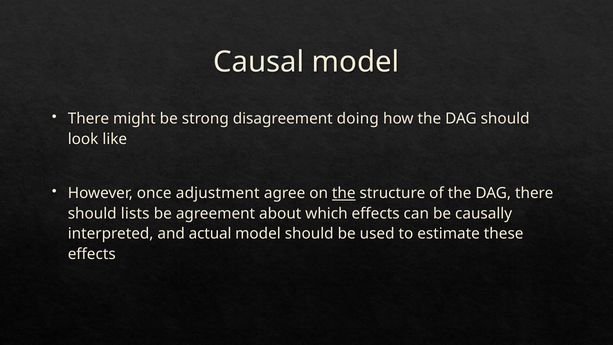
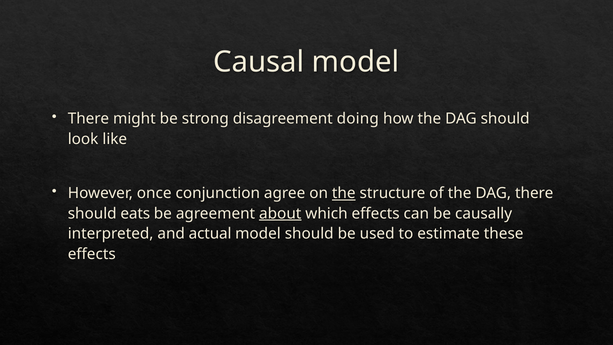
adjustment: adjustment -> conjunction (218, 193)
lists: lists -> eats (135, 213)
about underline: none -> present (280, 213)
